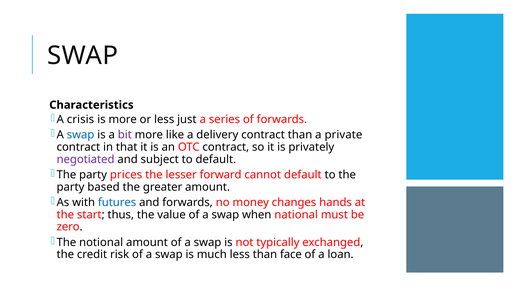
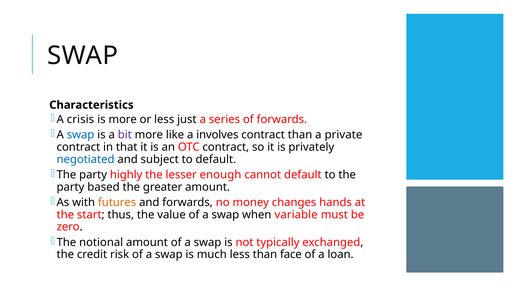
delivery: delivery -> involves (217, 135)
negotiated colour: purple -> blue (86, 159)
prices: prices -> highly (126, 175)
forward: forward -> enough (221, 175)
futures colour: blue -> orange (117, 202)
national: national -> variable (296, 214)
